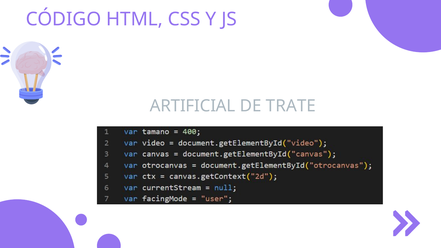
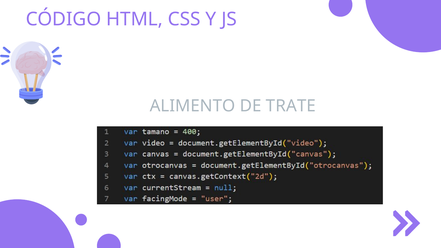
ARTIFICIAL: ARTIFICIAL -> ALIMENTO (193, 106)
